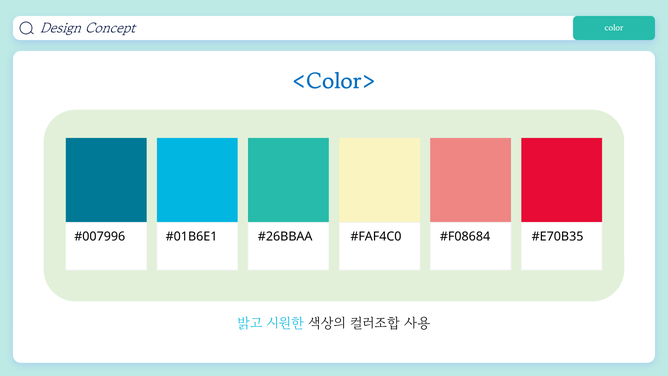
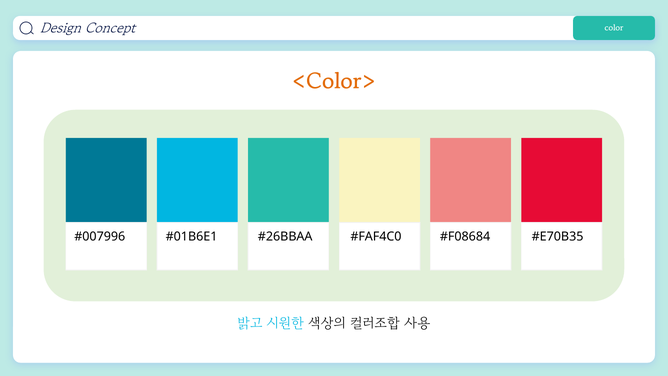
<Color> colour: blue -> orange (334, 83)
